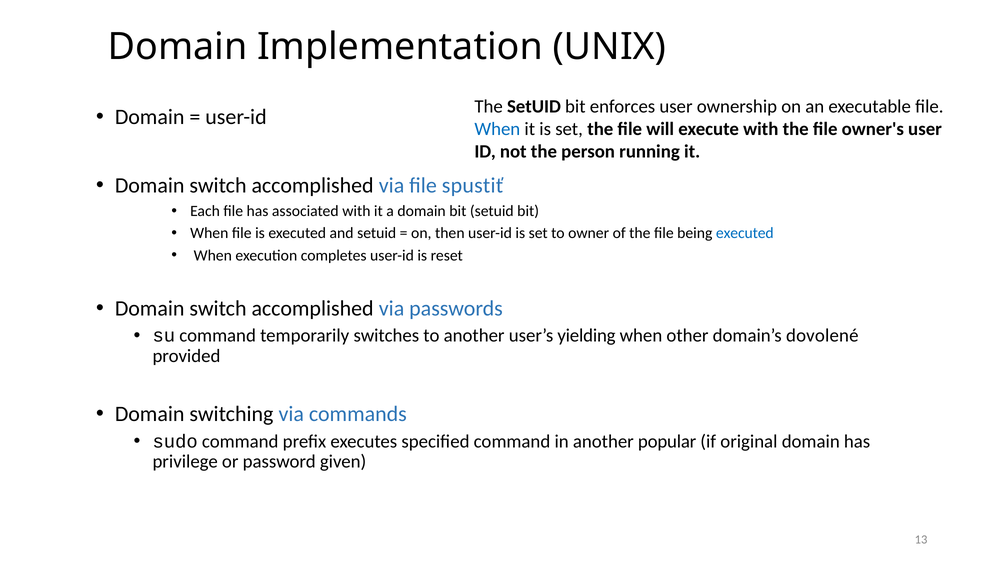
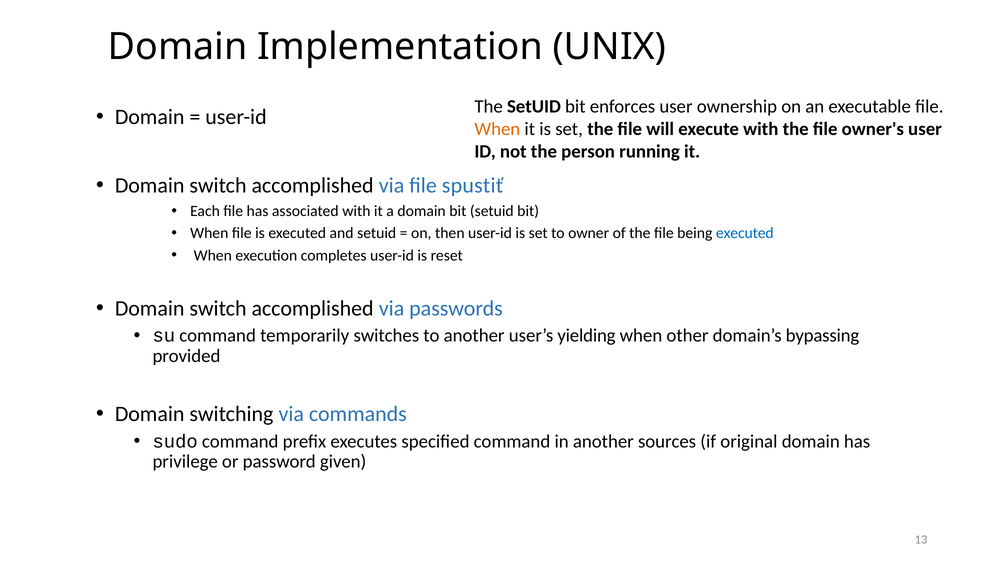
When colour: blue -> orange (497, 129)
dovolené: dovolené -> bypassing (822, 336)
popular: popular -> sources (667, 441)
